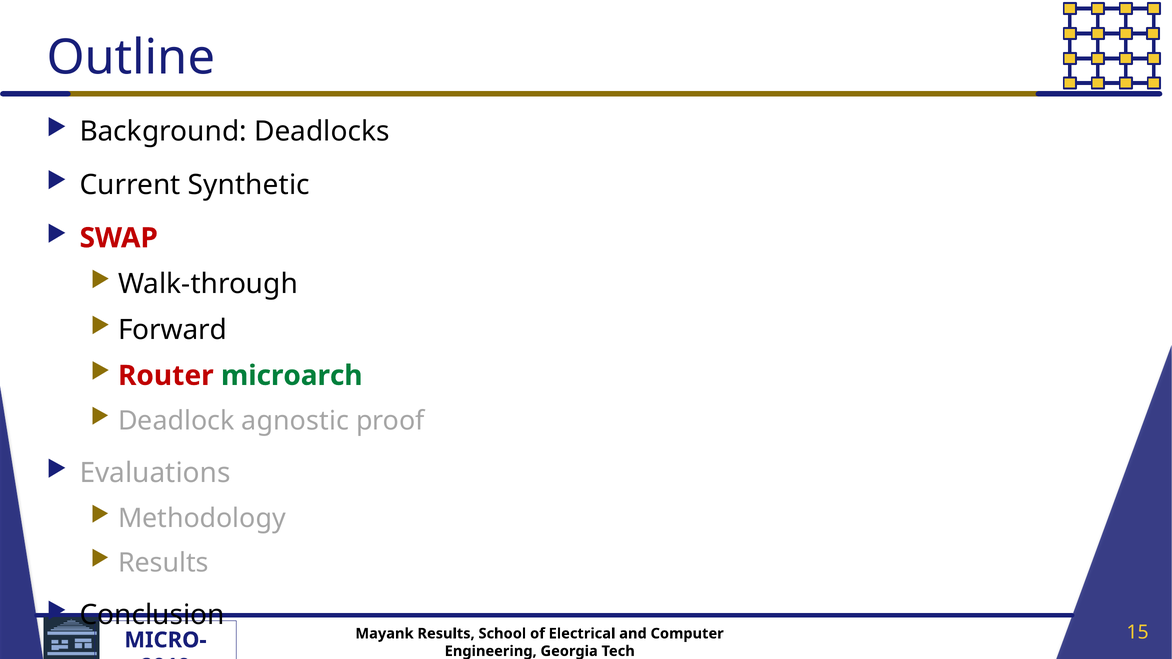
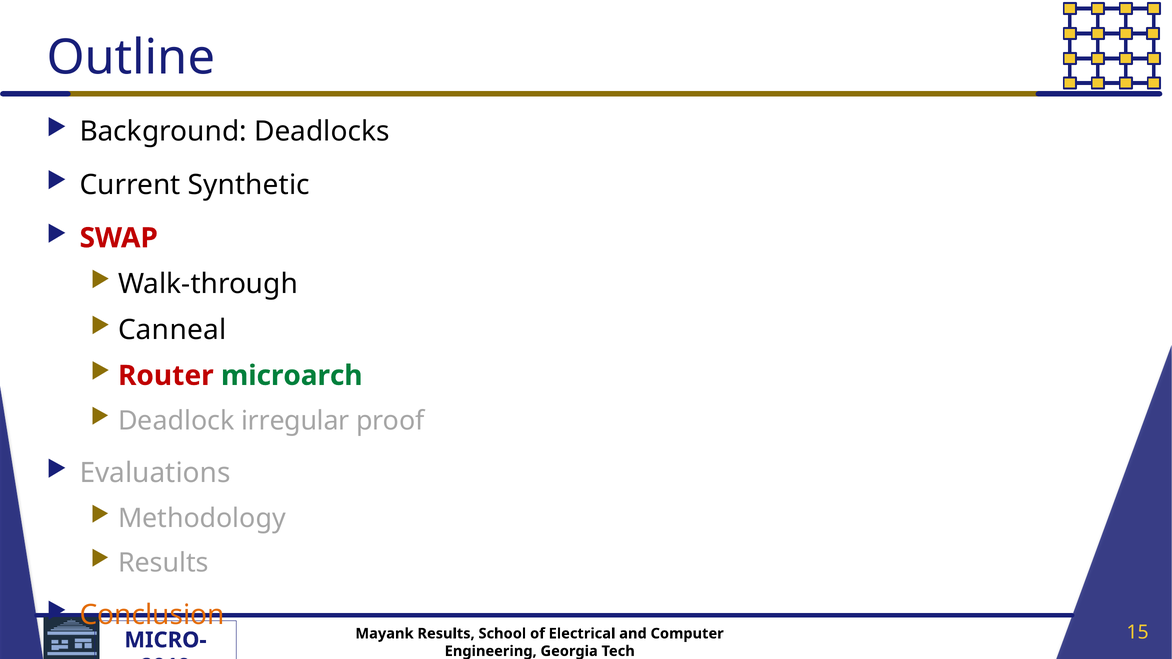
Forward: Forward -> Canneal (172, 330)
agnostic: agnostic -> irregular (295, 421)
Conclusion colour: black -> orange (152, 615)
